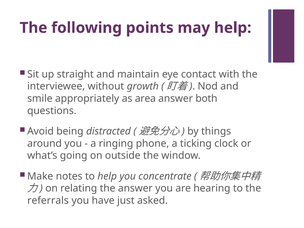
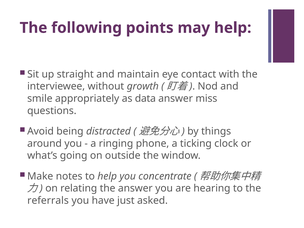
area: area -> data (145, 98)
both: both -> miss (206, 98)
